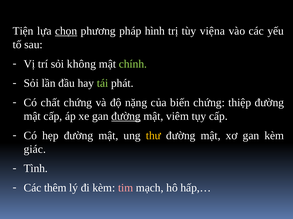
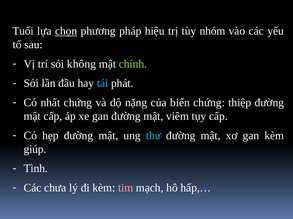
Tiện: Tiện -> Tuổi (23, 31)
hình: hình -> hiệu (155, 31)
việna: việna -> nhóm (213, 31)
tái colour: light green -> light blue (103, 84)
chất: chất -> nhất (50, 103)
đường underline: present -> none (126, 117)
thư colour: yellow -> light blue (153, 136)
giác: giác -> giúp (35, 150)
thêm: thêm -> chưa (55, 188)
